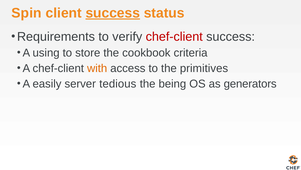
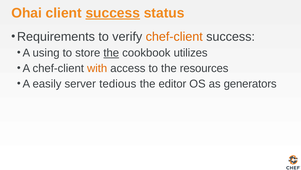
Spin: Spin -> Ohai (27, 13)
chef-client colour: red -> orange (174, 37)
the underline: none -> present (111, 53)
criteria: criteria -> utilizes (191, 53)
primitives: primitives -> resources (204, 68)
being: being -> editor (172, 84)
